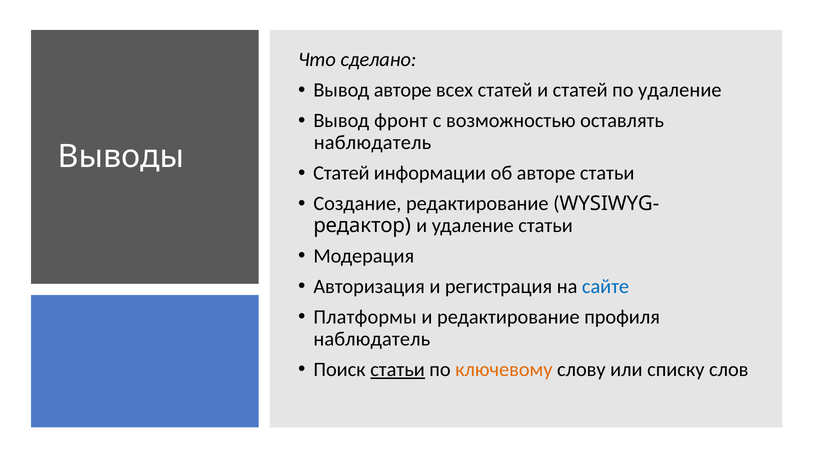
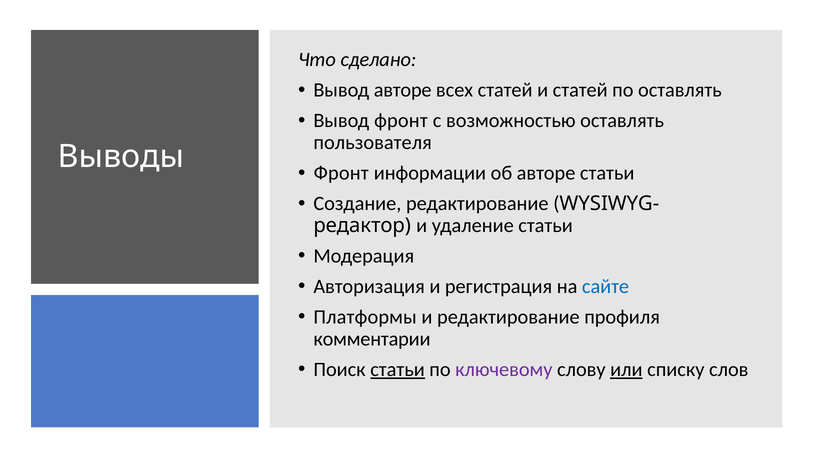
по удаление: удаление -> оставлять (680, 90)
наблюдатель: наблюдатель -> пользователя (373, 142)
Статей: Статей -> Фронт (341, 173)
наблюдатель: наблюдатель -> комментарии (372, 338)
ключевому colour: orange -> purple (504, 369)
или underline: none -> present (626, 369)
